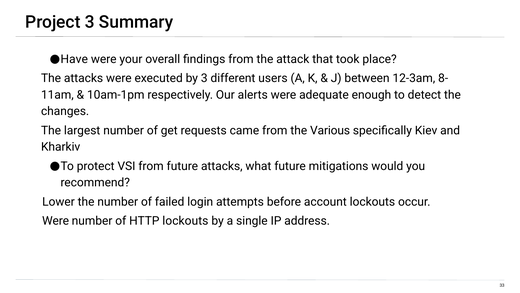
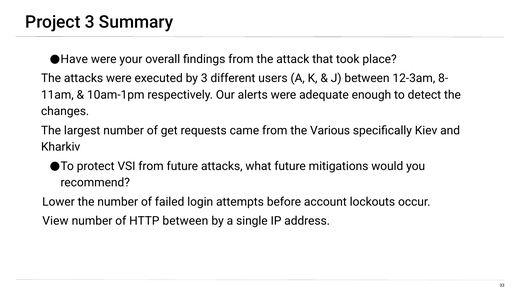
Were: Were -> View (55, 221)
HTTP lockouts: lockouts -> between (185, 221)
